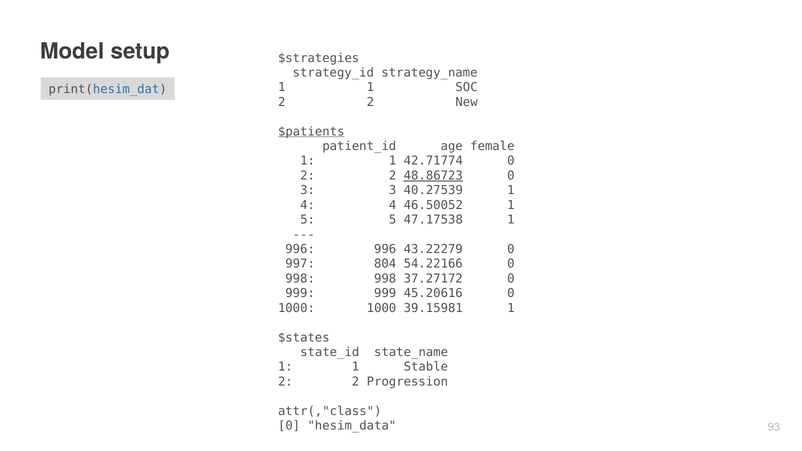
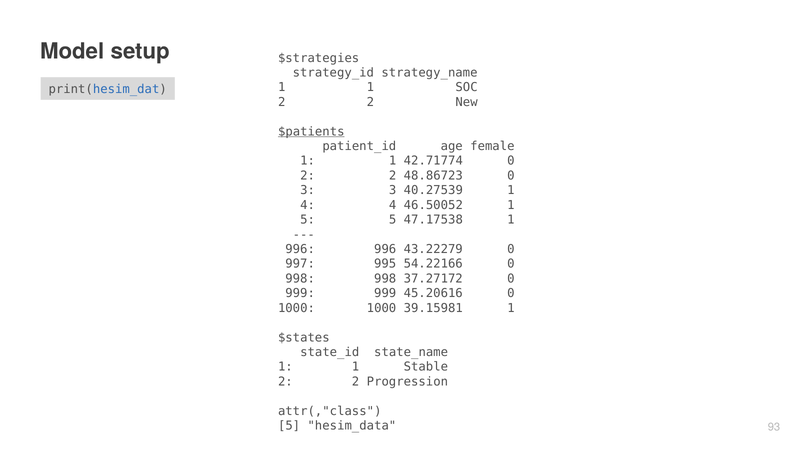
48.86723 underline: present -> none (433, 176)
804: 804 -> 995 (385, 264)
0: 0 -> 5 (289, 426)
